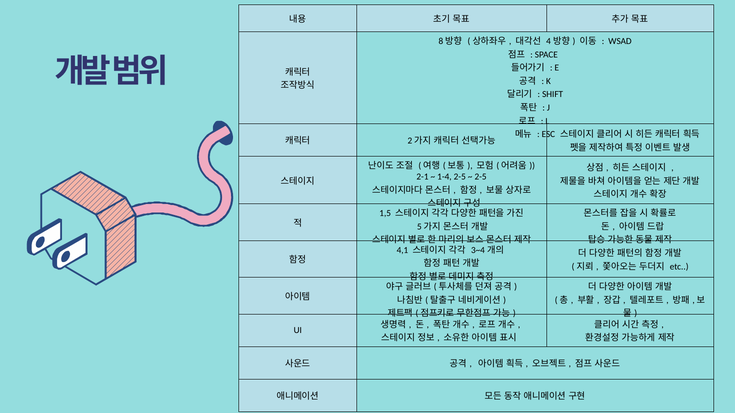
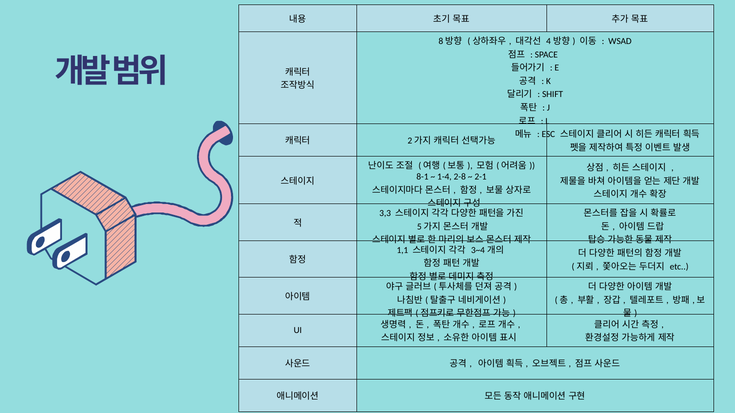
2-1: 2-1 -> 8-1 (422, 177)
1-4 2-5: 2-5 -> 2-8 (460, 177)
2-5: 2-5 -> 2-1 (481, 177)
1,5: 1,5 -> 3,3 (385, 214)
4,1: 4,1 -> 1,1 (402, 250)
